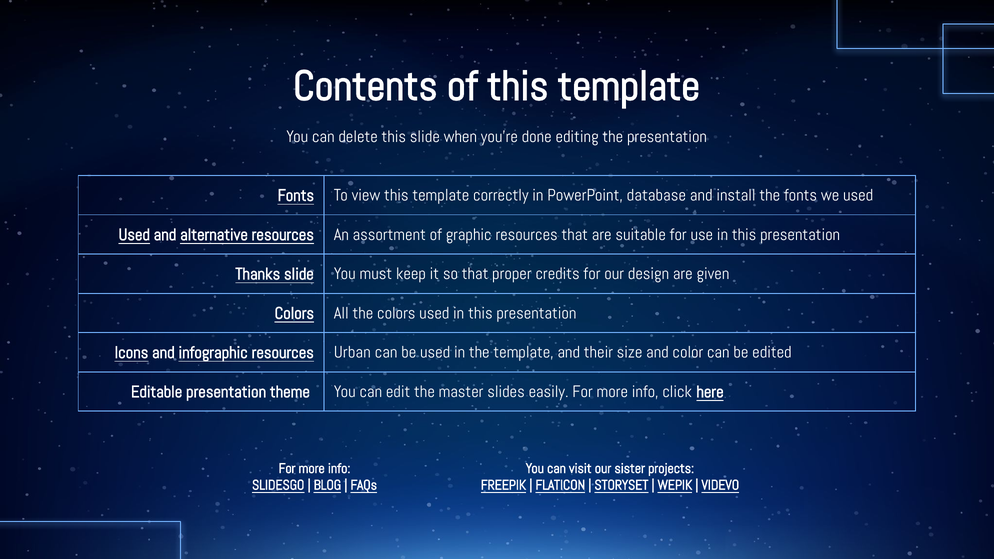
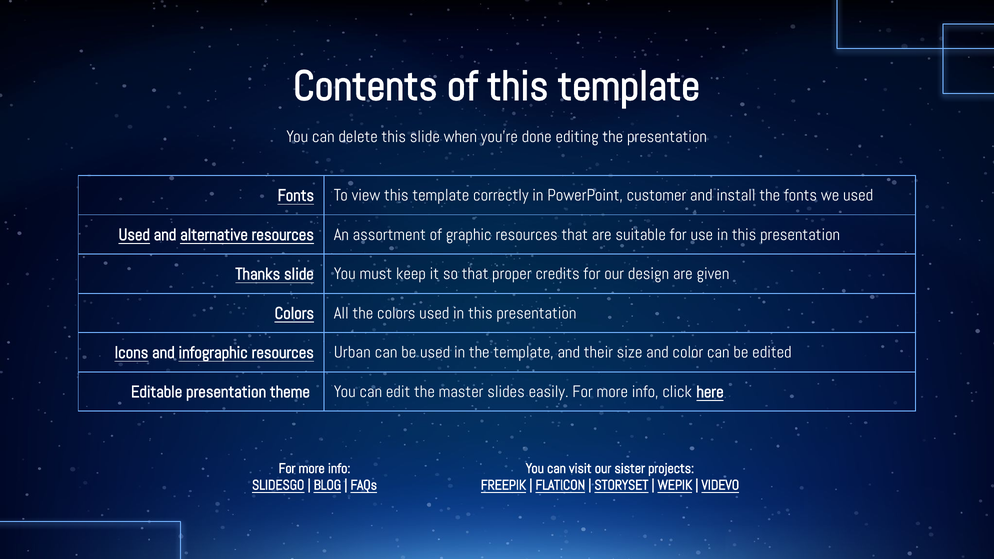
database: database -> customer (657, 195)
